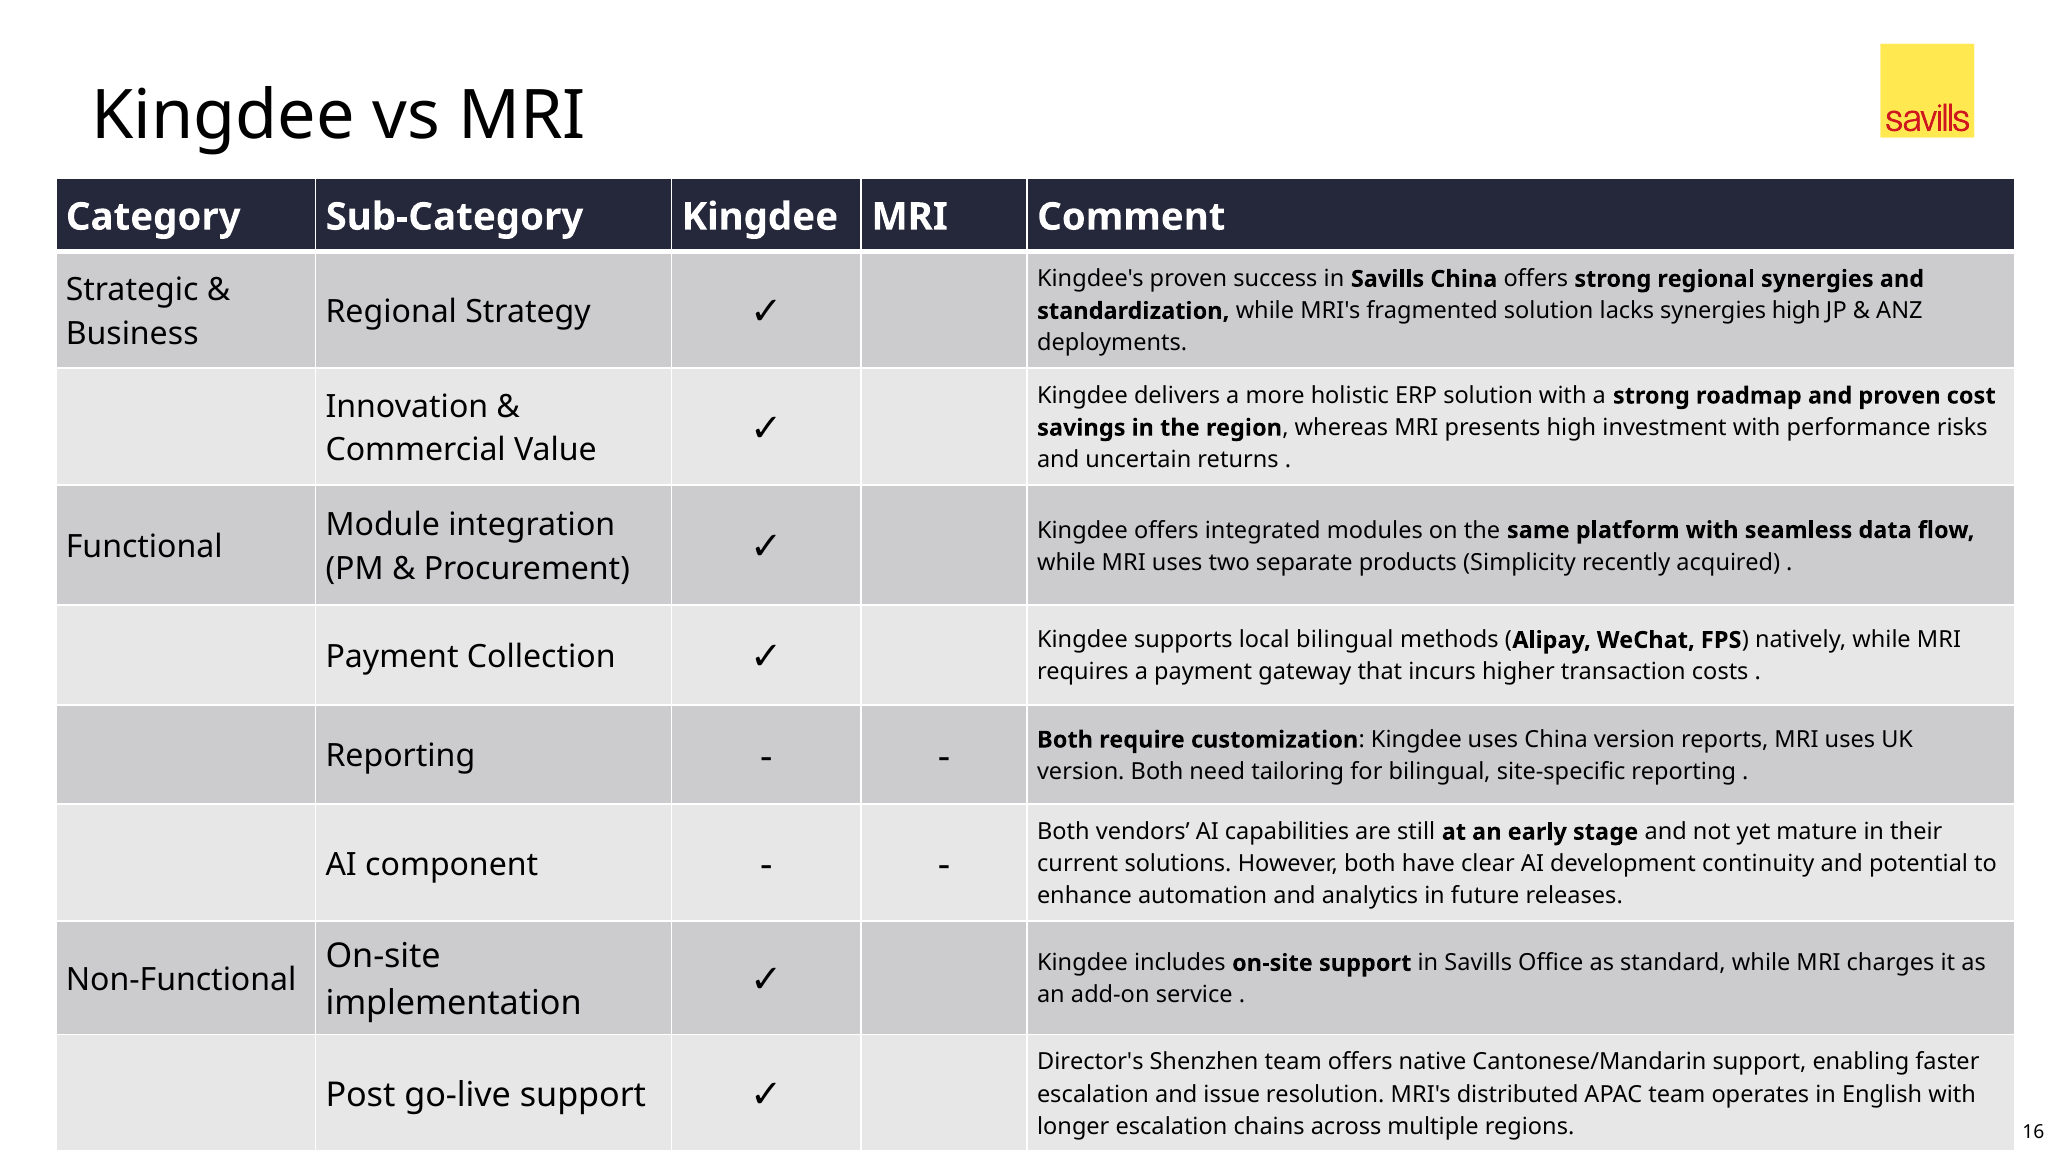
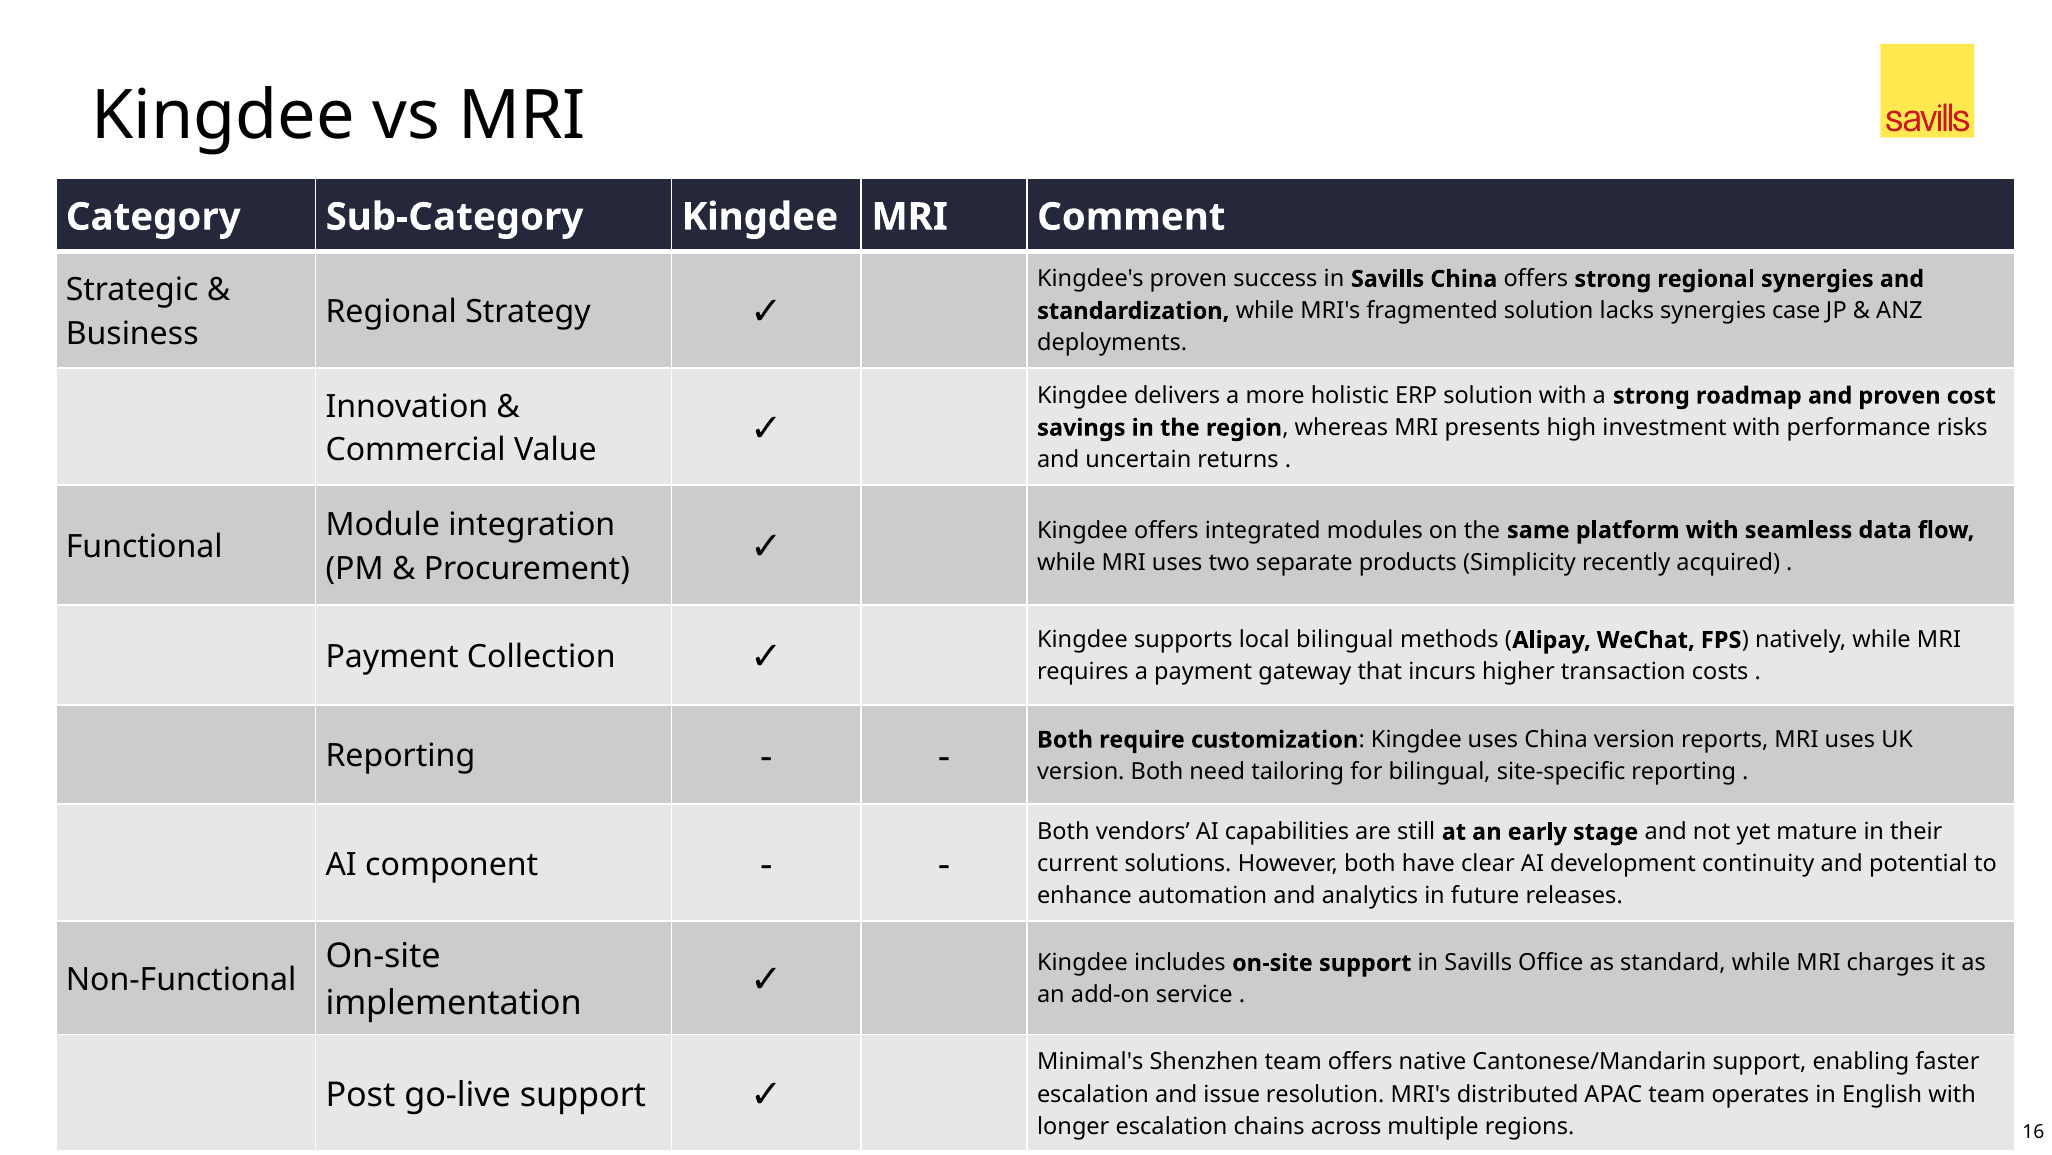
synergies high: high -> case (1796, 311)
Director's: Director's -> Minimal's (1090, 1062)
